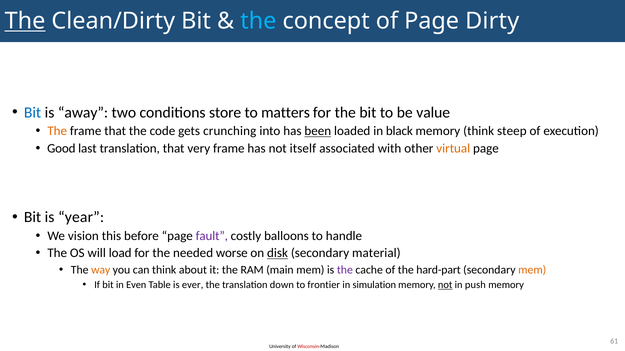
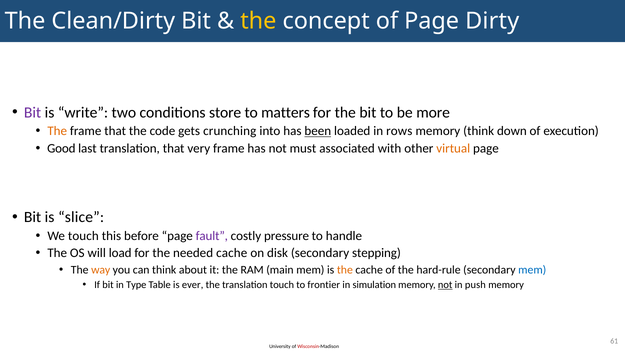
The underline: present -> none (25, 21)
the colour: light blue -> yellow (258, 21)
Bit colour: blue -> purple (33, 113)
away: away -> write (83, 113)
value: value -> more (433, 113)
black: black -> rows (399, 131)
steep: steep -> down (512, 131)
itself: itself -> must (303, 149)
year: year -> slice (81, 217)
We vision: vision -> touch (83, 236)
balloons: balloons -> pressure (287, 236)
needed worse: worse -> cache (232, 253)
disk underline: present -> none (278, 253)
material: material -> stepping (376, 253)
the colour: purple -> orange (345, 270)
hard-part: hard-part -> hard-rule (439, 270)
mem colour: orange -> blue (532, 270)
Even: Even -> Type (136, 285)
translation down: down -> touch (282, 285)
